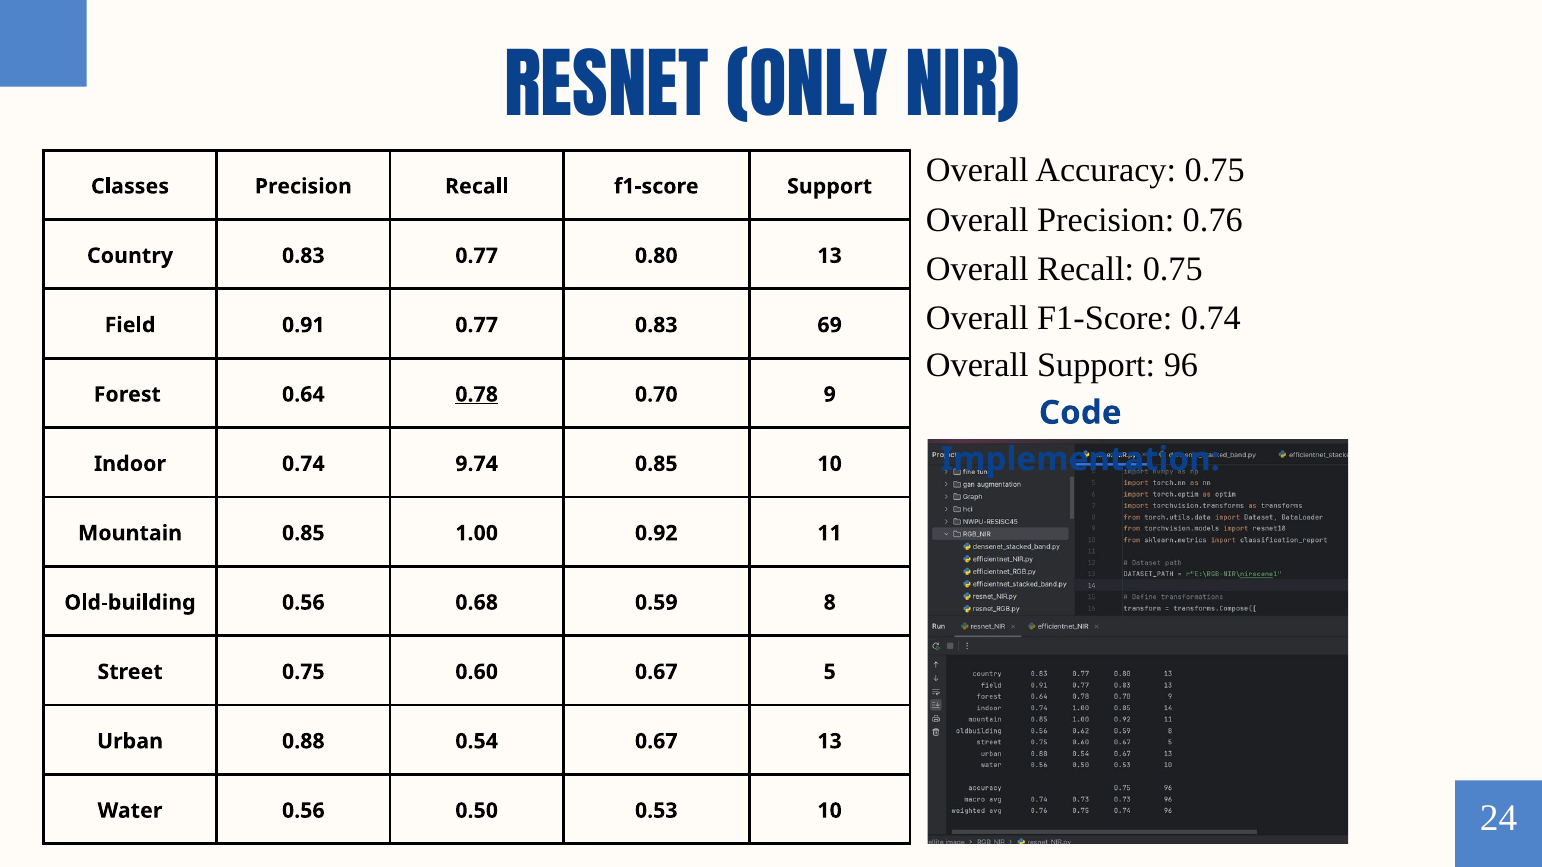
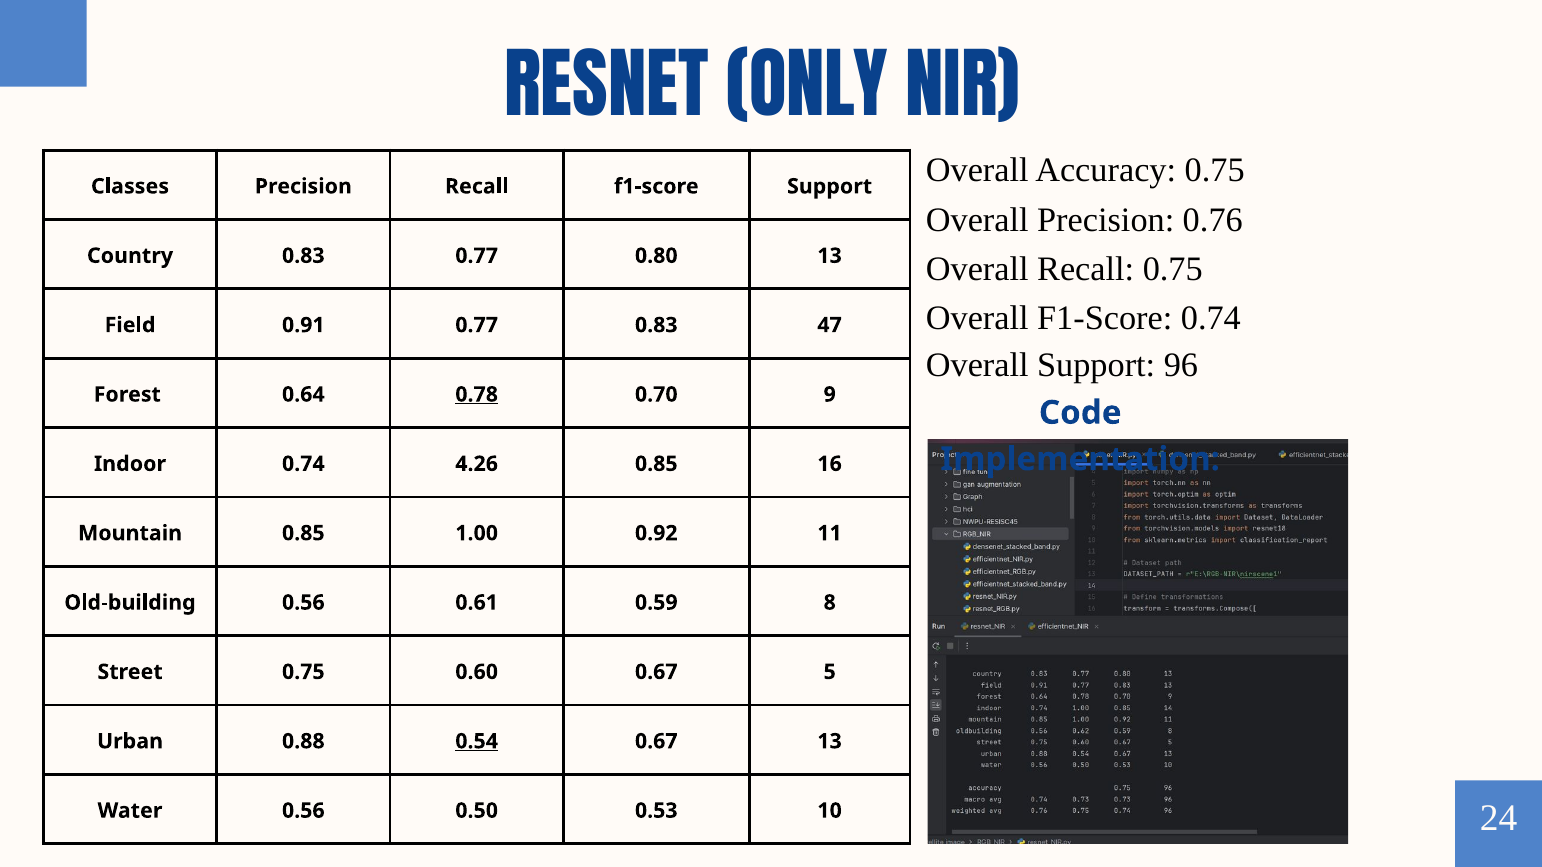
69: 69 -> 47 (830, 325)
9.74: 9.74 -> 4.26 (477, 464)
0.85 10: 10 -> 16 (830, 464)
0.68: 0.68 -> 0.61 (477, 603)
0.54 underline: none -> present (477, 742)
